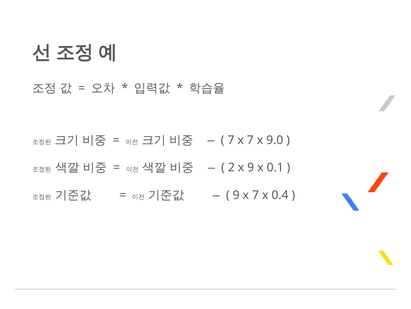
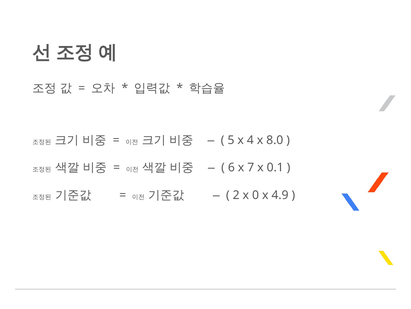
7: 7 -> 5 (231, 140)
7: 7 -> 4 (250, 140)
9.0: 9.0 -> 8.0 (275, 140)
2: 2 -> 6 (231, 167)
x 9: 9 -> 7 (251, 167)
9: 9 -> 2 (236, 195)
7: 7 -> 0 (256, 195)
0.4: 0.4 -> 4.9 (280, 195)
